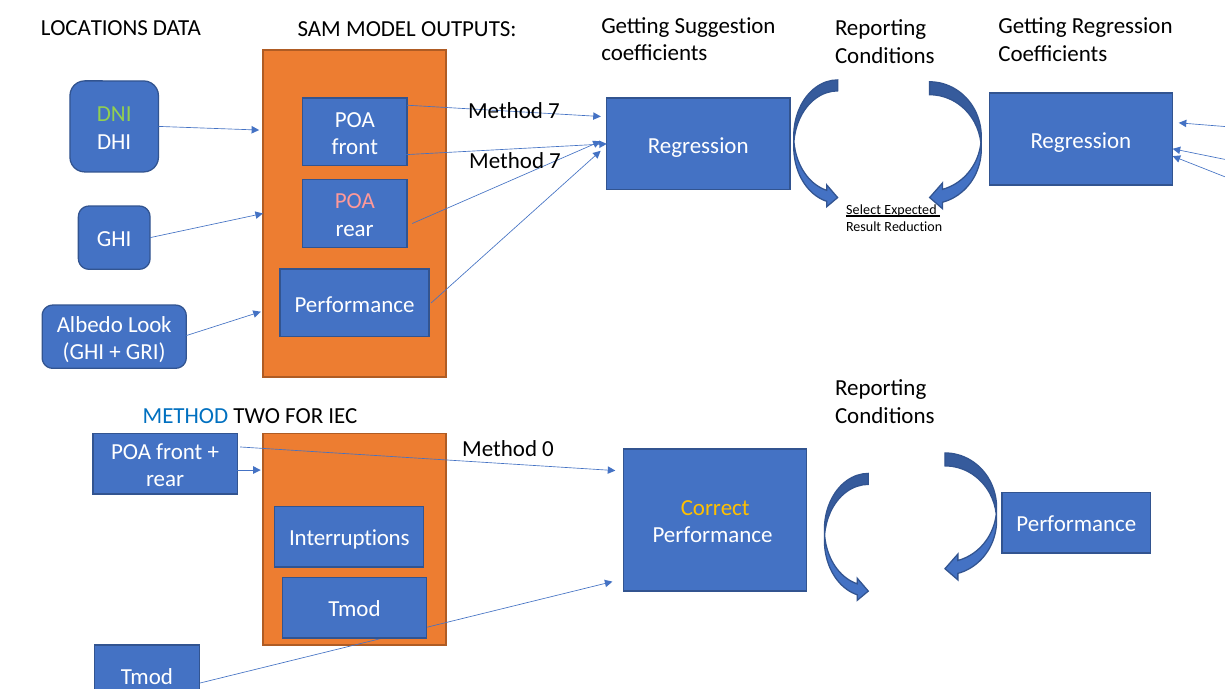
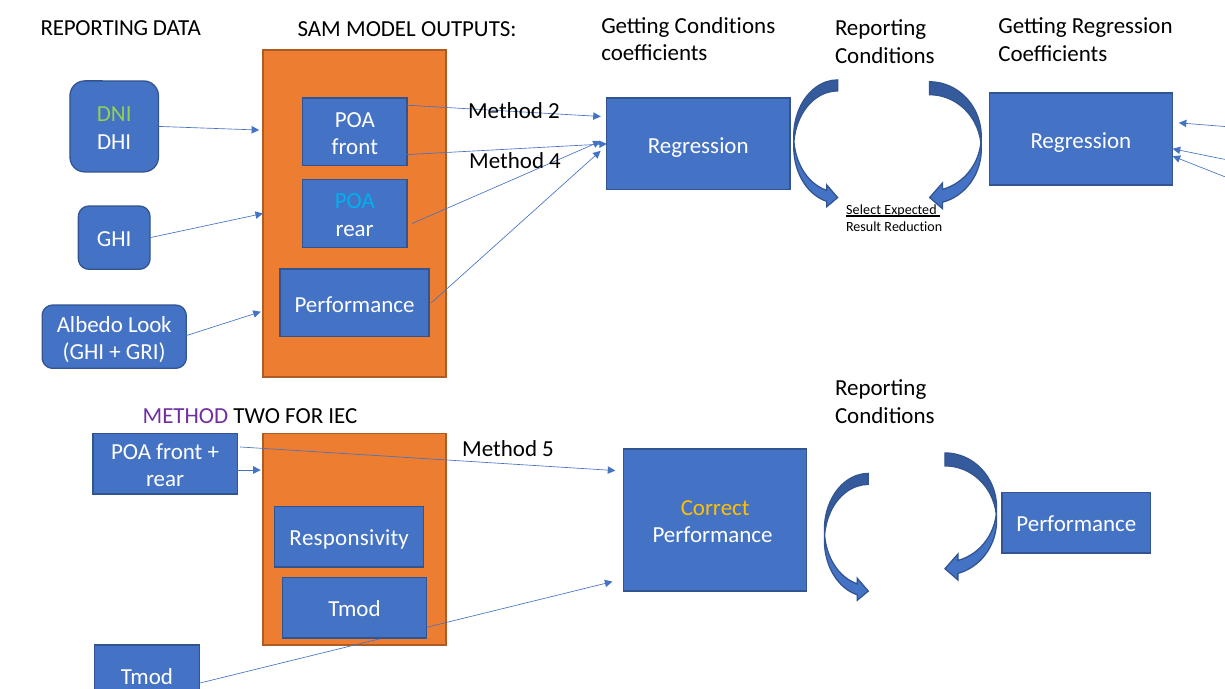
Getting Suggestion: Suggestion -> Conditions (725, 26)
LOCATIONS: LOCATIONS -> REPORTING (94, 28)
7: 7 -> 2 (554, 111)
7: 7 -> 4 (555, 161)
POA colour: pink -> light blue (355, 201)
METHOD colour: blue -> purple (185, 416)
0: 0 -> 5 (548, 449)
Interruptions: Interruptions -> Responsivity (349, 538)
